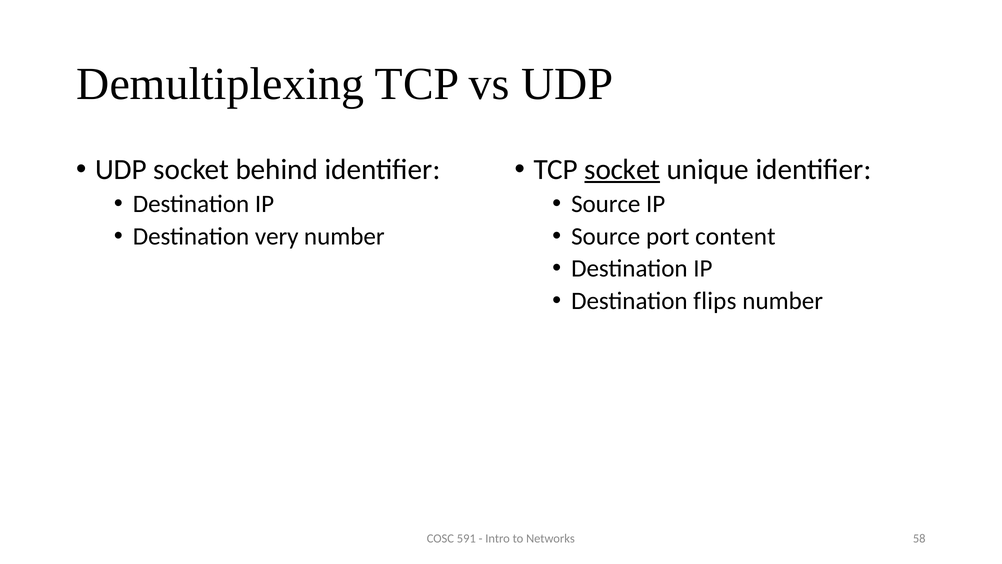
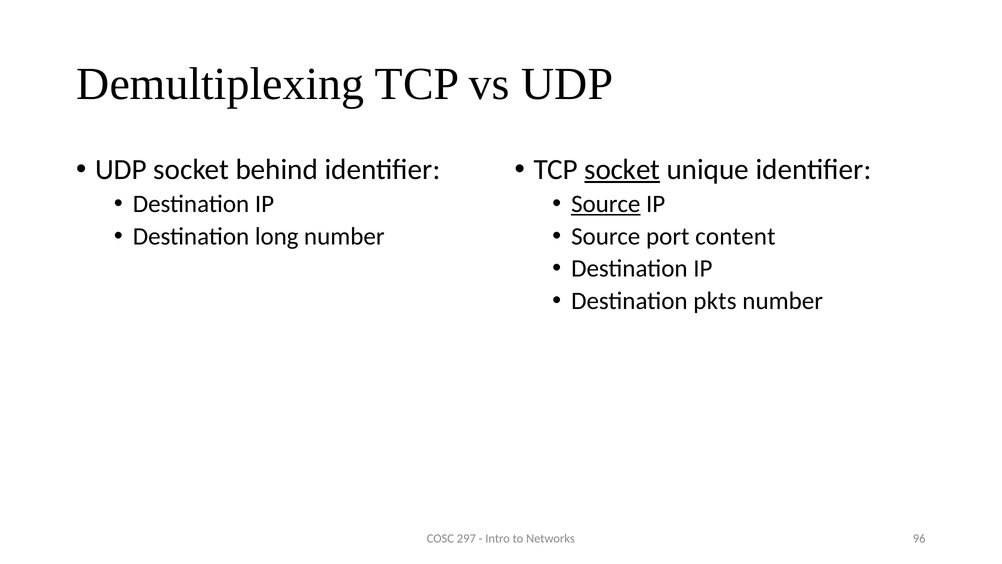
Source underline: none -> present (606, 204)
very: very -> long (277, 236)
flips: flips -> pkts (715, 301)
591: 591 -> 297 (466, 538)
58: 58 -> 96 (919, 538)
